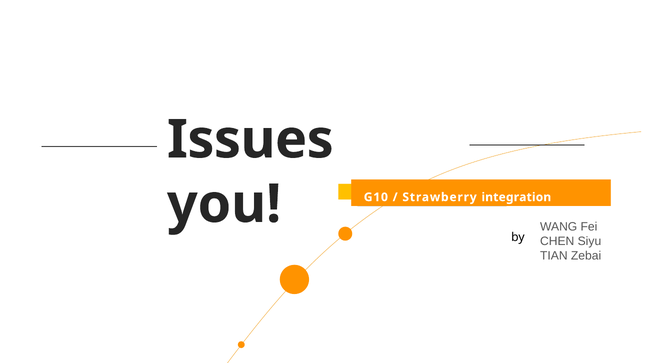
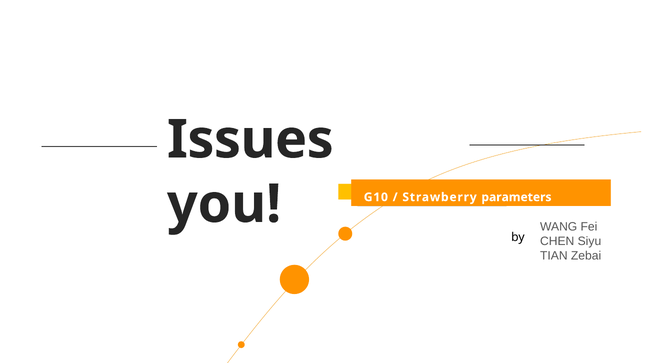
integration: integration -> parameters (516, 197)
